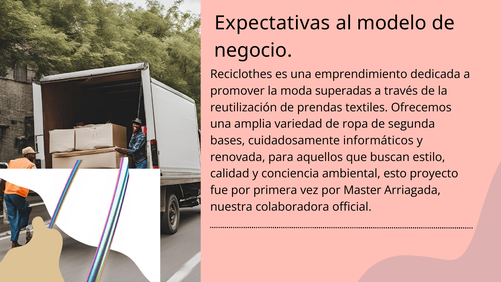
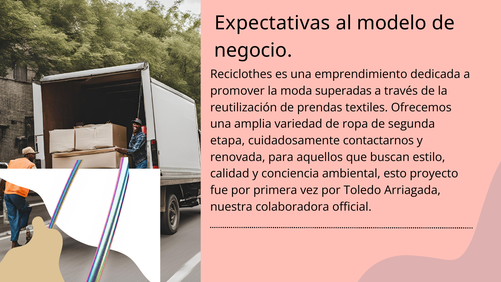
bases: bases -> etapa (228, 140)
informáticos: informáticos -> contactarnos (378, 140)
Master: Master -> Toledo (362, 190)
